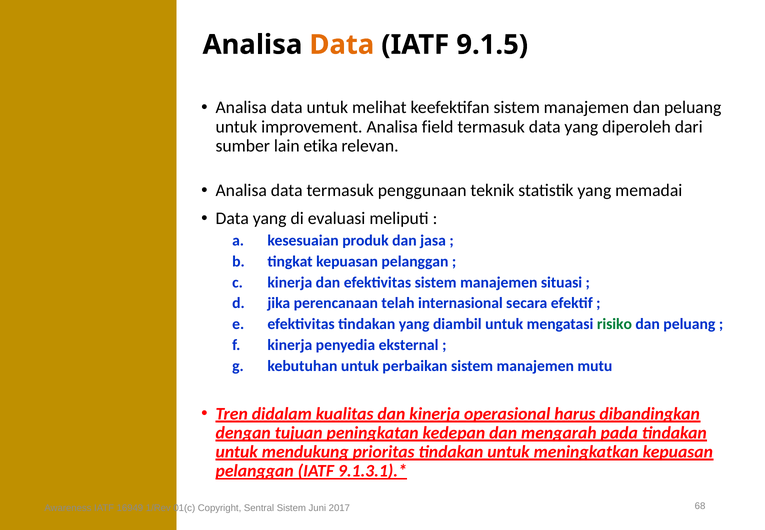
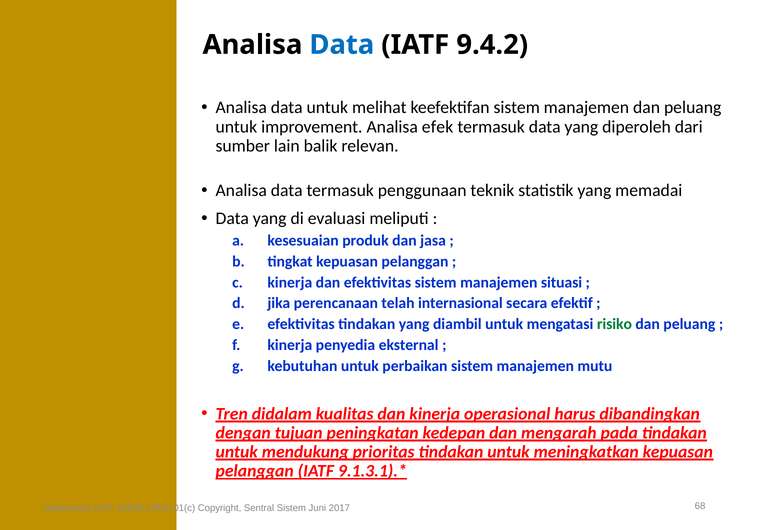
Data colour: orange -> blue (342, 45)
9.1.5: 9.1.5 -> 9.4.2 (492, 45)
field: field -> efek (438, 127)
etika: etika -> balik (321, 146)
